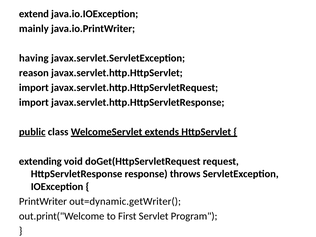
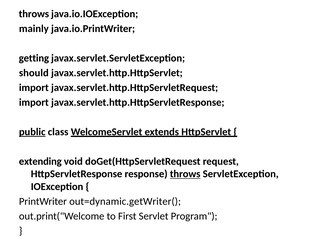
extend: extend -> throws (34, 14)
having: having -> getting (34, 58)
reason: reason -> should (34, 73)
throws underline: none -> present (185, 174)
